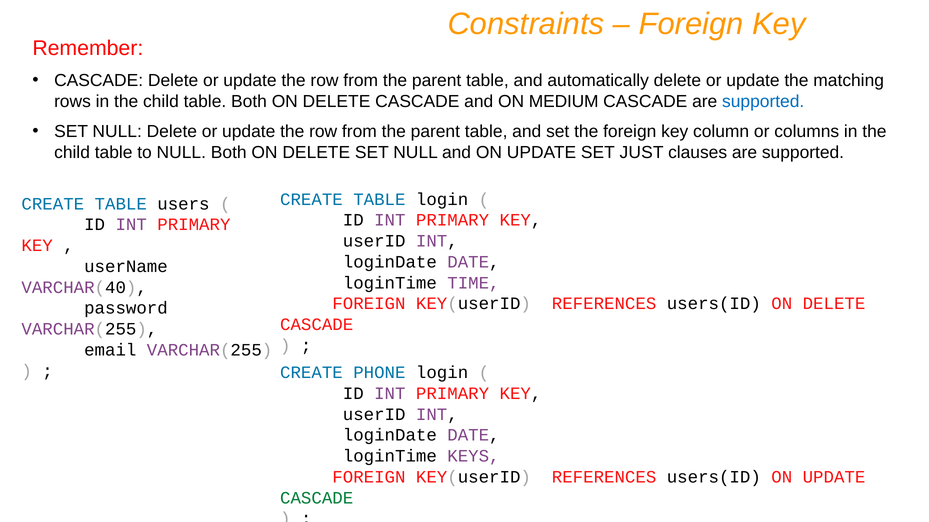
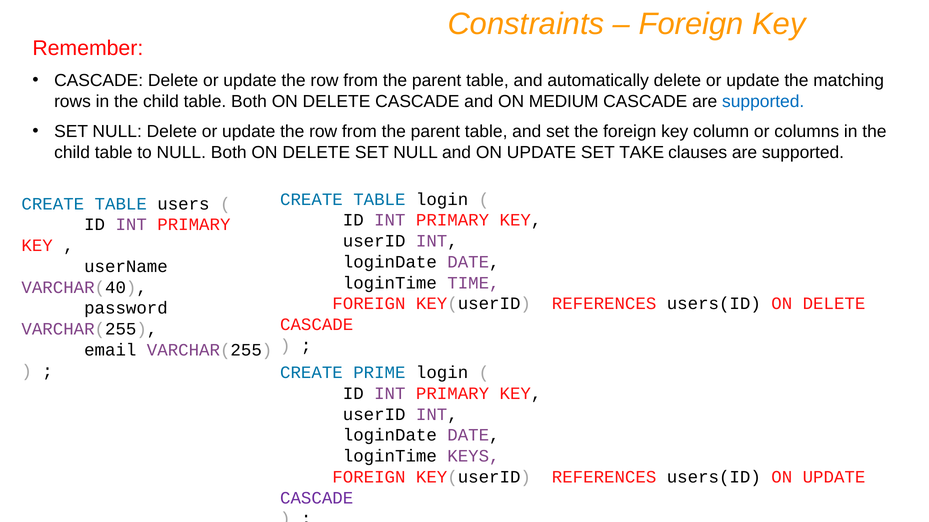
JUST: JUST -> TAKE (642, 153)
PHONE: PHONE -> PRIME (379, 373)
CASCADE colour: green -> purple (317, 498)
